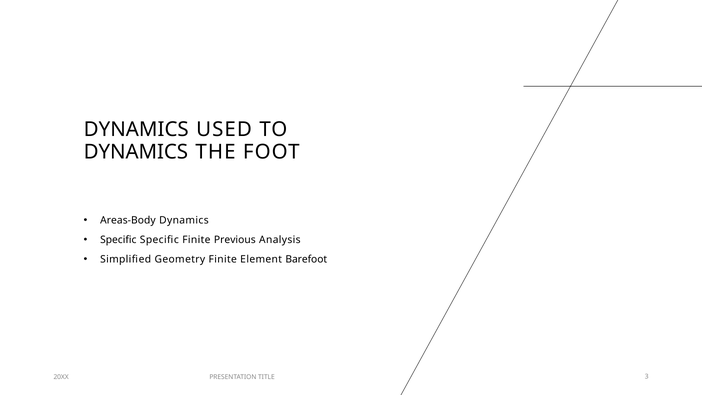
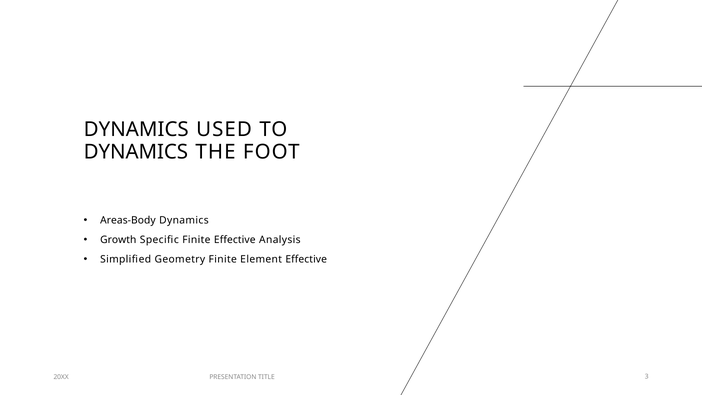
Specific: Specific -> Growth (118, 240)
Finite Previous: Previous -> Effective (235, 240)
Element Barefoot: Barefoot -> Effective (306, 259)
